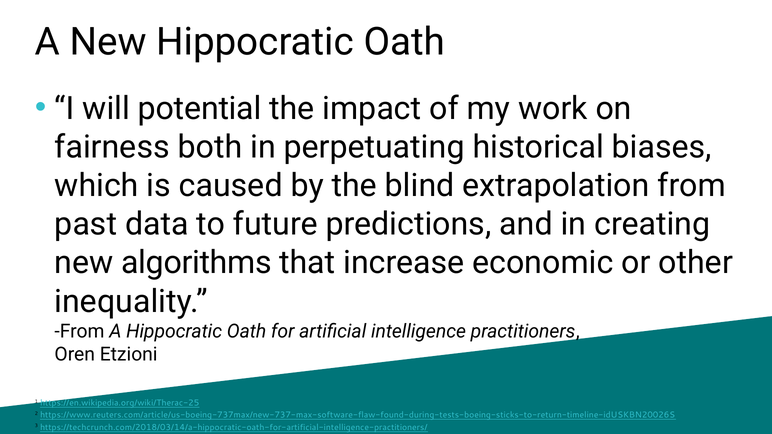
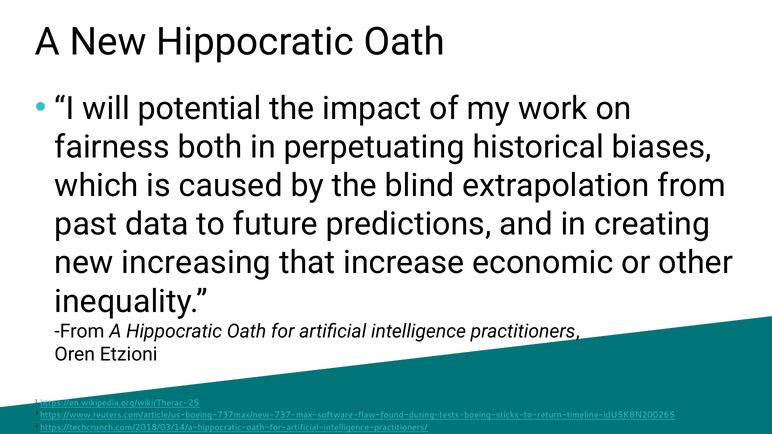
algorithms: algorithms -> increasing (196, 263)
